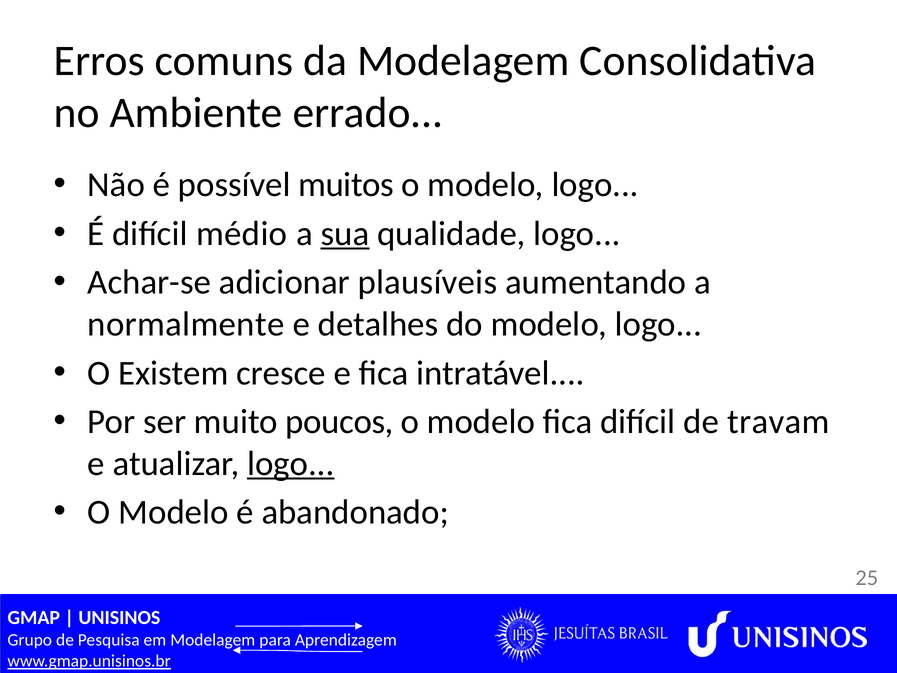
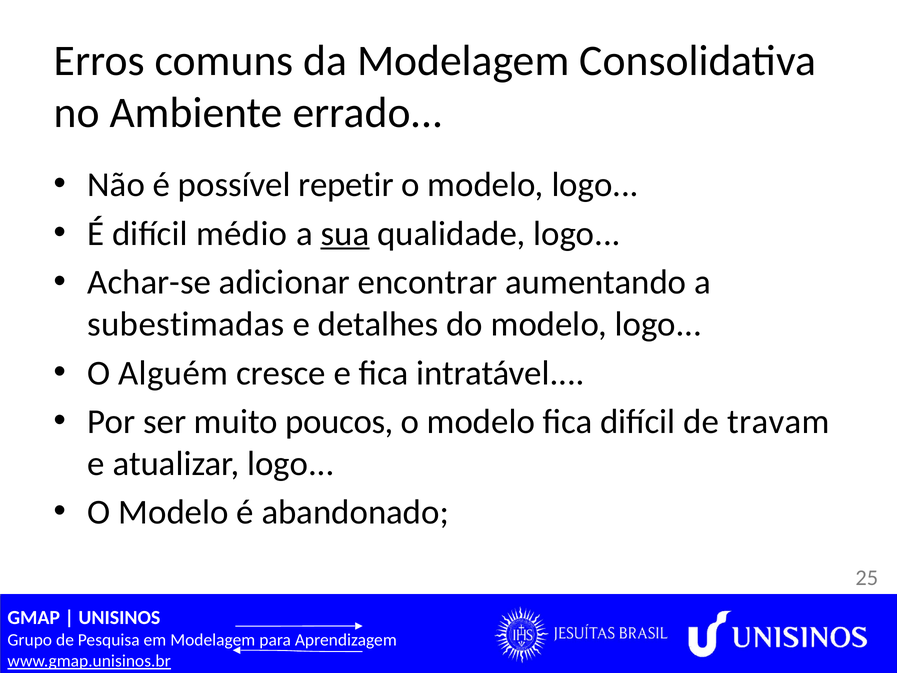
muitos: muitos -> repetir (346, 185)
plausíveis: plausíveis -> encontrar (428, 282)
normalmente: normalmente -> subestimadas (186, 324)
Existem: Existem -> Alguém (173, 373)
logo underline: present -> none (291, 463)
